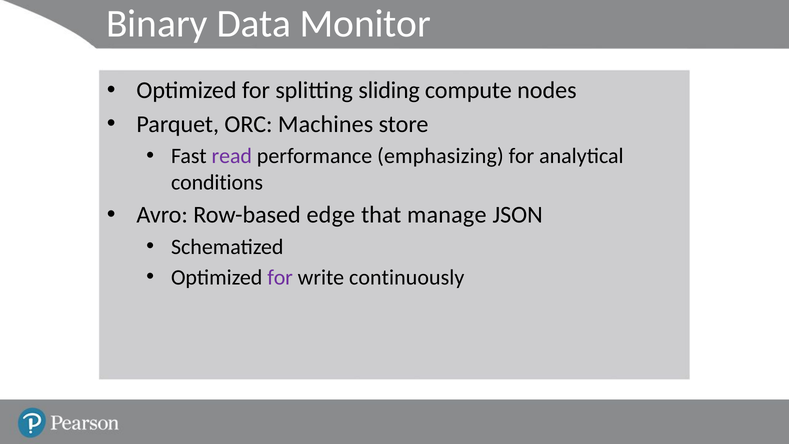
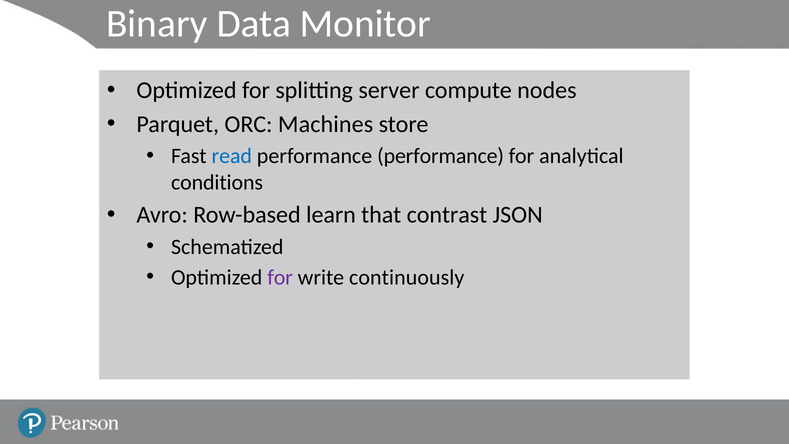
sliding: sliding -> server (389, 90)
read colour: purple -> blue (232, 156)
performance emphasizing: emphasizing -> performance (441, 156)
edge: edge -> learn (331, 215)
manage: manage -> contrast (447, 215)
